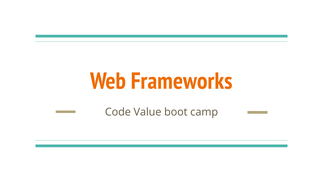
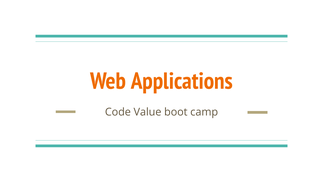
Frameworks: Frameworks -> Applications (182, 81)
